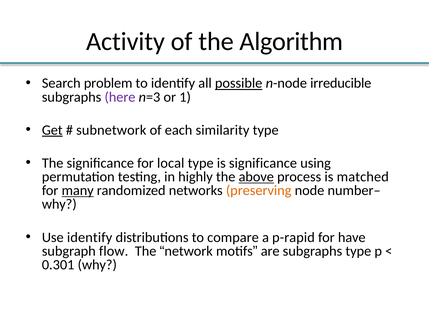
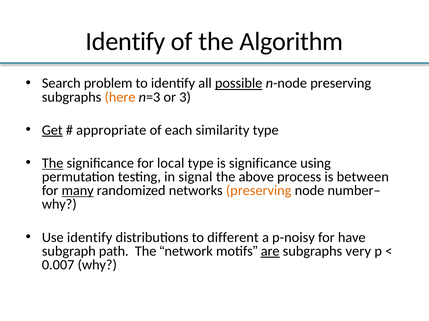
Activity: Activity -> Identify (126, 42)
n-node irreducible: irreducible -> preserving (341, 83)
here colour: purple -> orange (120, 97)
1: 1 -> 3 (185, 97)
subnetwork: subnetwork -> appropriate (111, 130)
The underline: none -> present (53, 164)
highly: highly -> signal (195, 177)
above underline: present -> none (256, 177)
matched: matched -> between (363, 177)
compare: compare -> different (233, 238)
p-rapid: p-rapid -> p-noisy (293, 238)
flow: flow -> path (114, 252)
are underline: none -> present (270, 252)
subgraphs type: type -> very (358, 252)
0.301: 0.301 -> 0.007 (58, 265)
